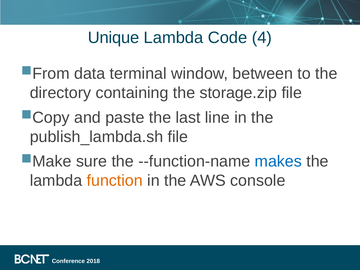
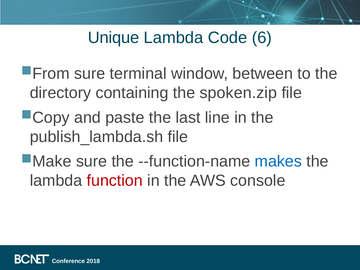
4: 4 -> 6 (262, 38)
data: data -> sure (90, 74)
storage.zip: storage.zip -> spoken.zip (238, 93)
function colour: orange -> red (115, 181)
